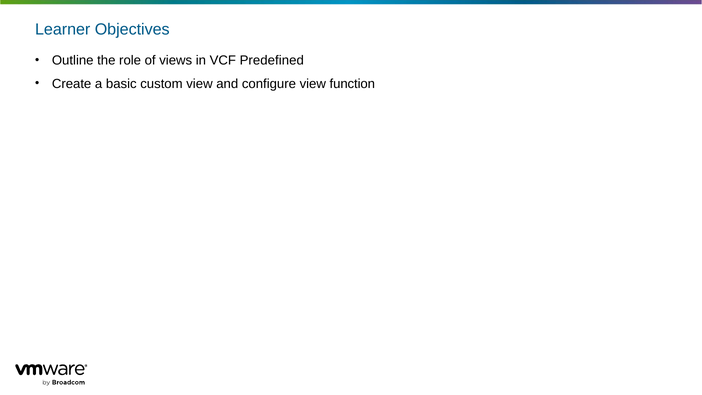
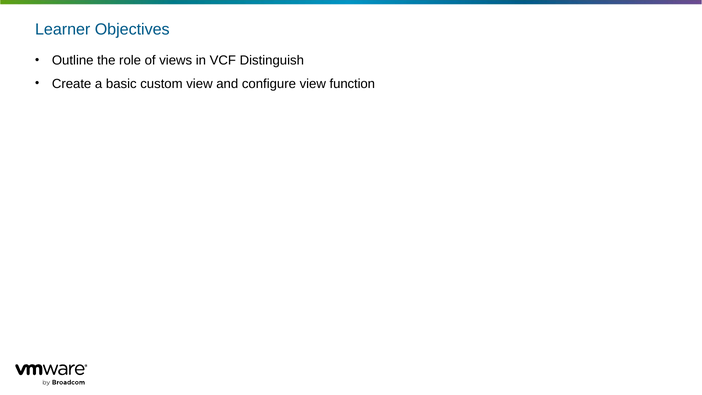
Predefined: Predefined -> Distinguish (272, 60)
